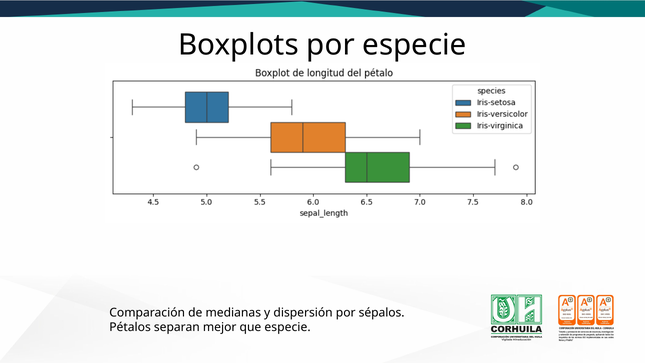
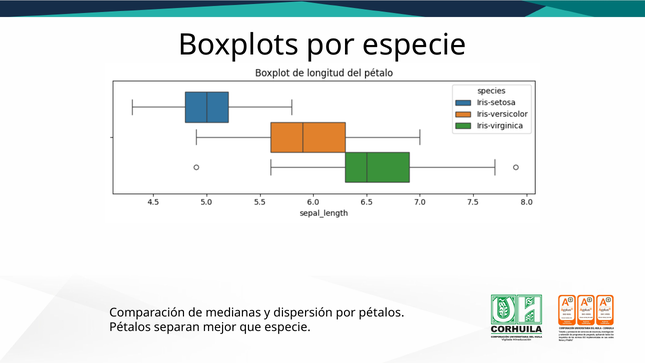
por sépalos: sépalos -> pétalos (382, 313)
